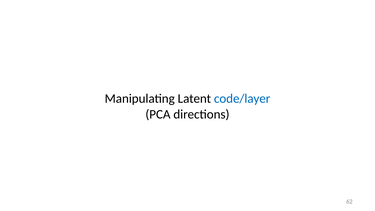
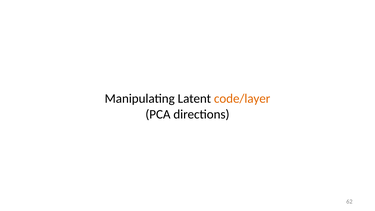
code/layer colour: blue -> orange (242, 99)
